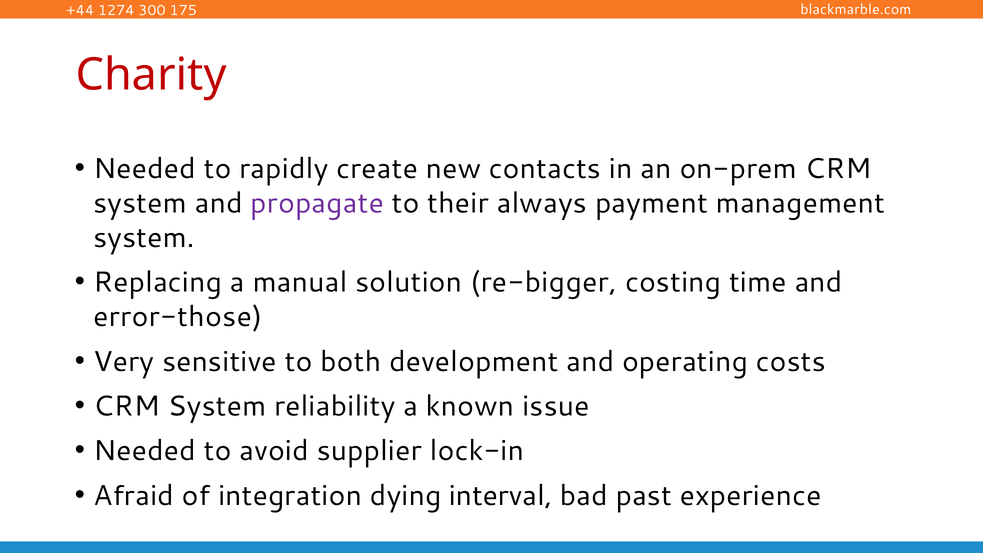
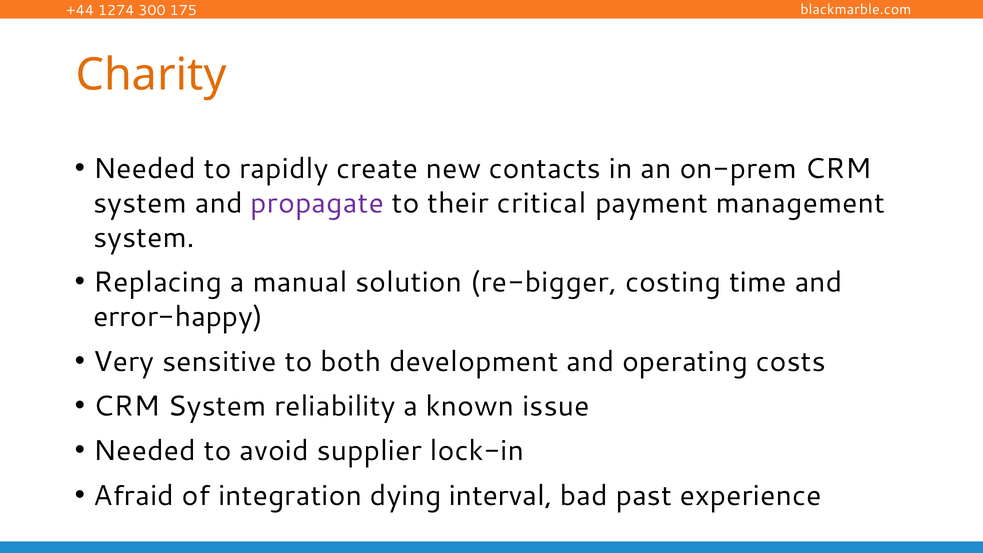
Charity colour: red -> orange (151, 75)
always: always -> critical (542, 203)
error-those: error-those -> error-happy (178, 317)
